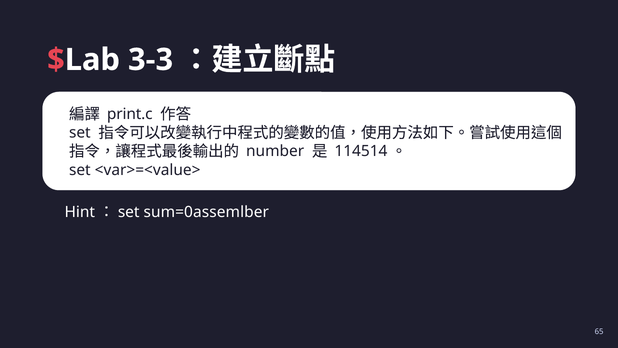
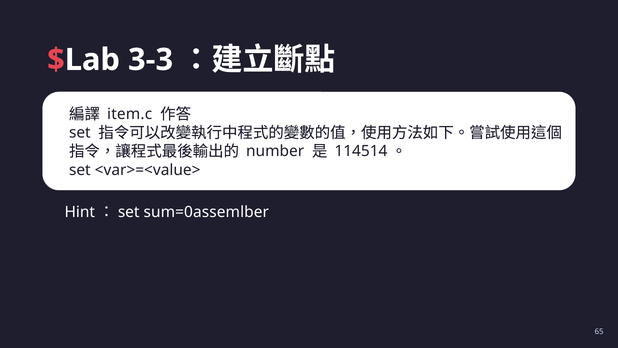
print.c: print.c -> item.c (130, 114)
